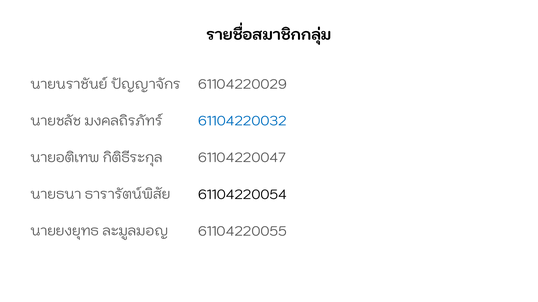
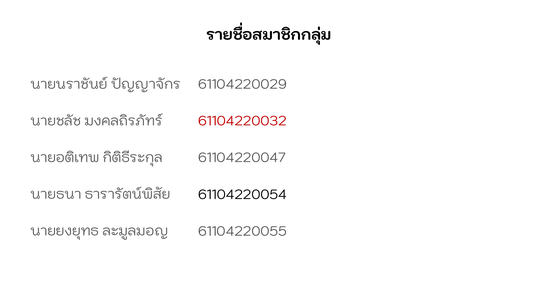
61104220032 colour: blue -> red (242, 121)
